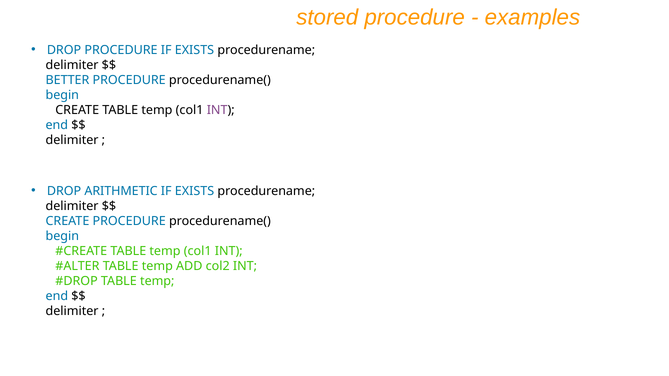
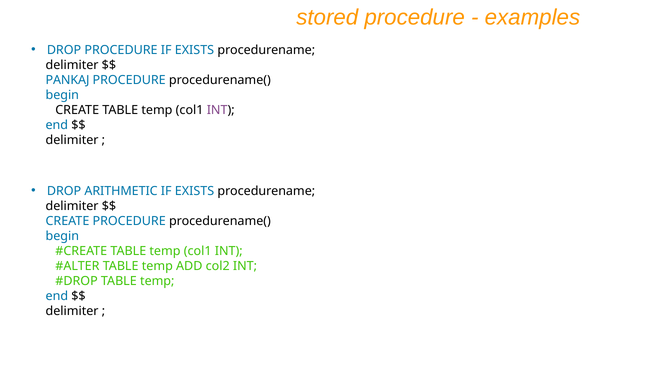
BETTER: BETTER -> PANKAJ (68, 80)
